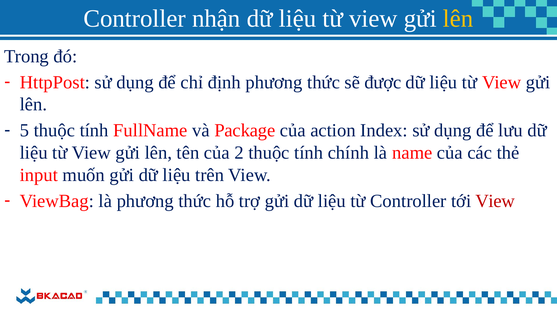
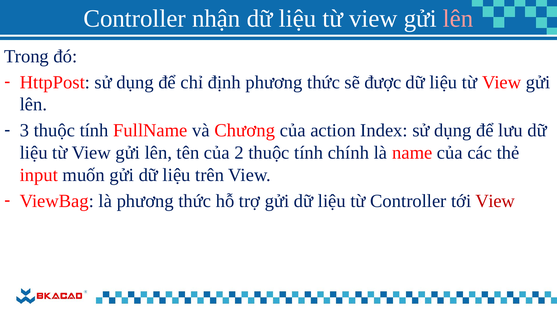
lên colour: yellow -> pink (458, 19)
5: 5 -> 3 (24, 131)
Package: Package -> Chương (245, 131)
